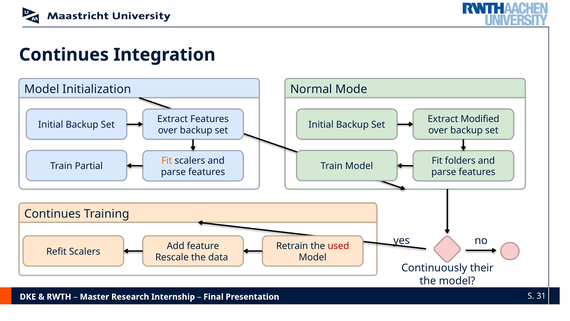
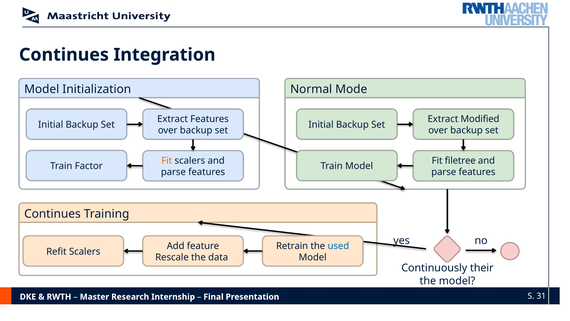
folders: folders -> filetree (460, 161)
Partial: Partial -> Factor (89, 166)
used colour: red -> blue (338, 246)
